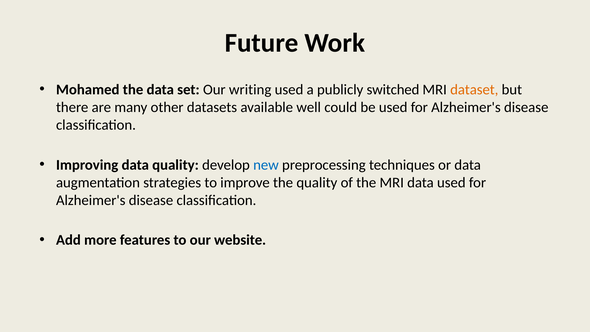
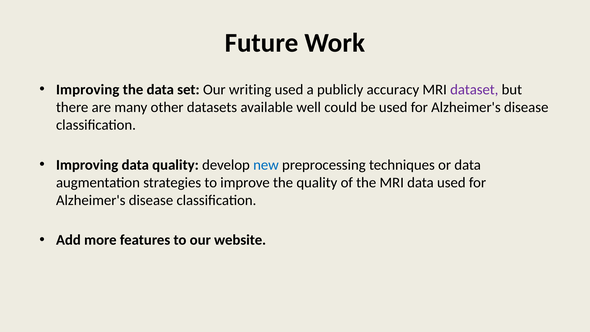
Mohamed: Mohamed -> Improving (88, 90)
switched: switched -> accuracy (393, 90)
dataset colour: orange -> purple (474, 90)
